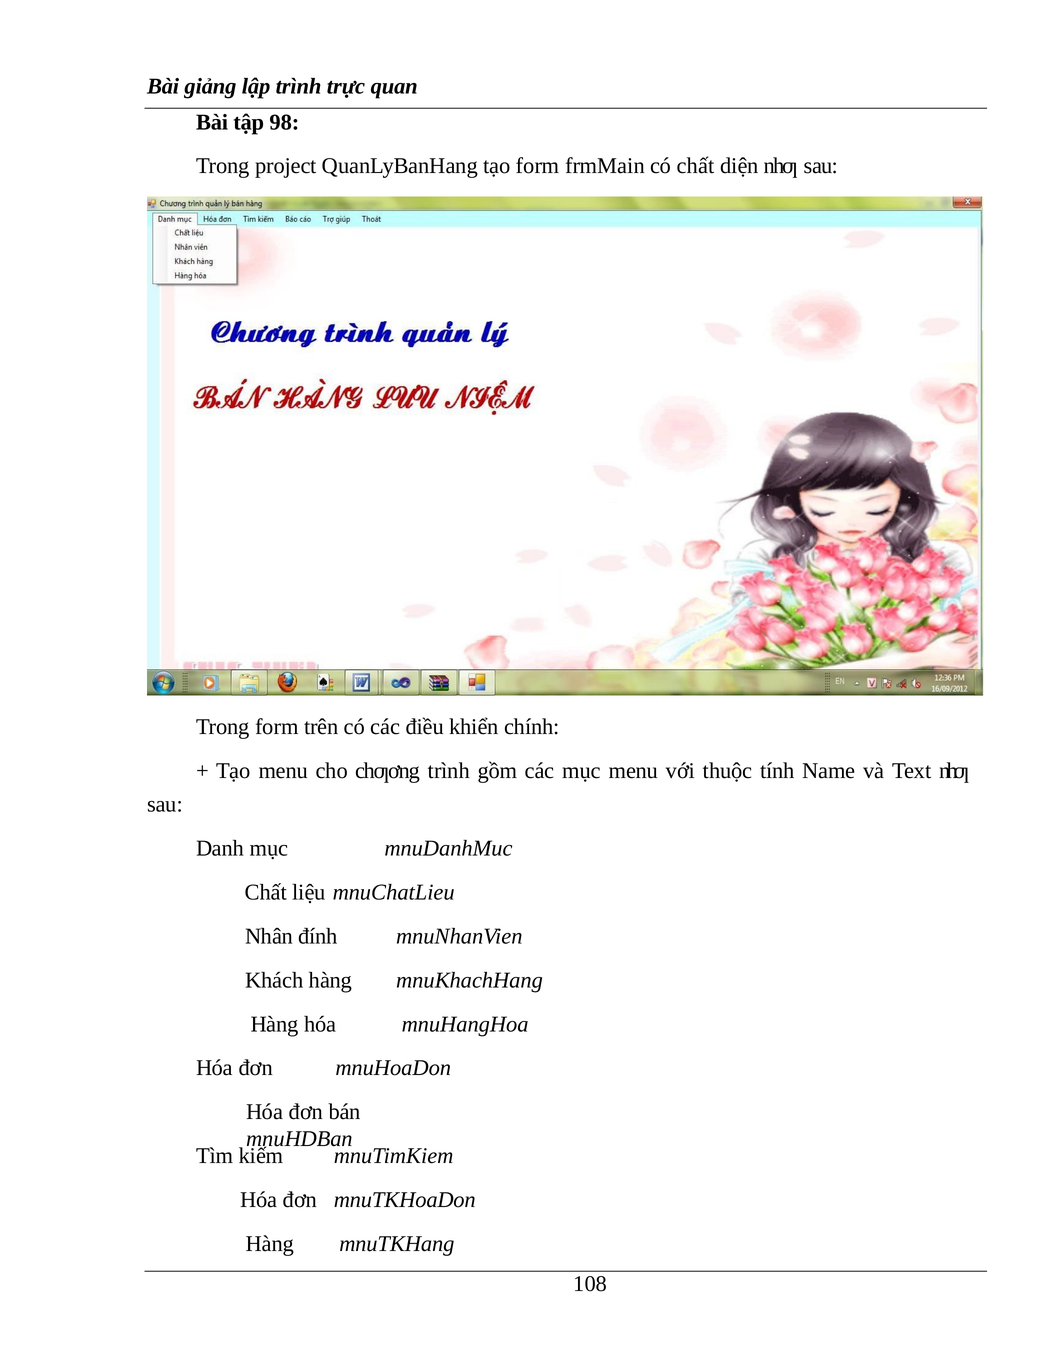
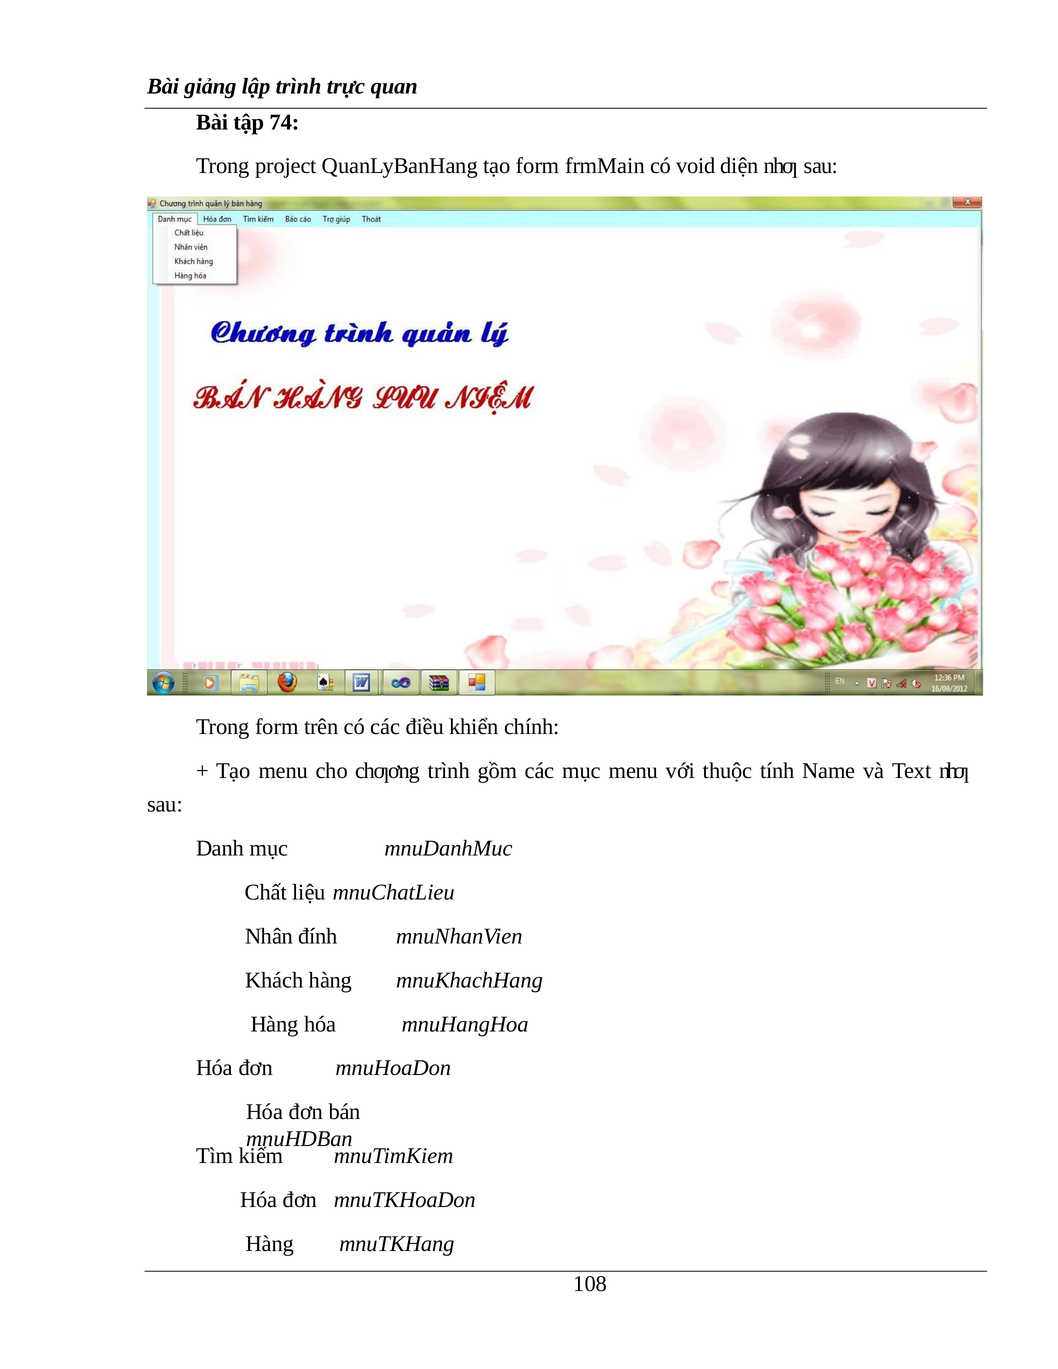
98: 98 -> 74 (284, 122)
có chất: chất -> void (696, 166)
